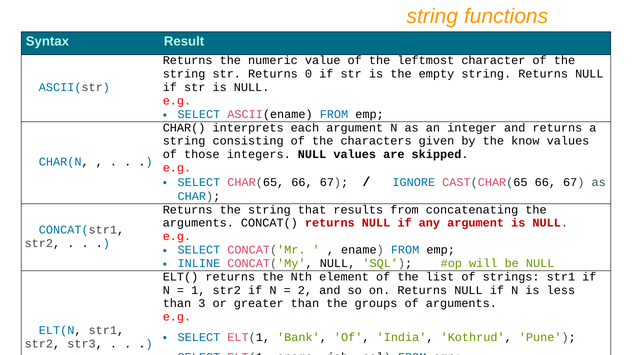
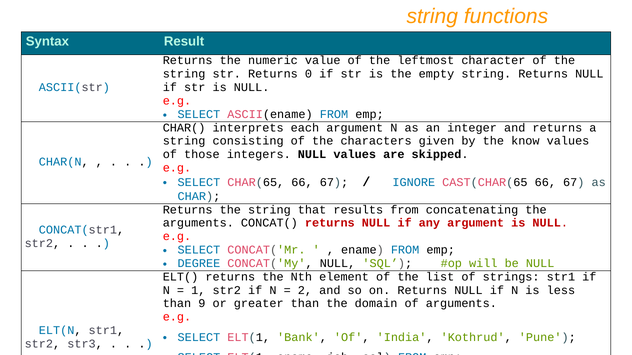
INLINE: INLINE -> DEGREE (199, 264)
3: 3 -> 9 (202, 304)
groups: groups -> domain (376, 304)
